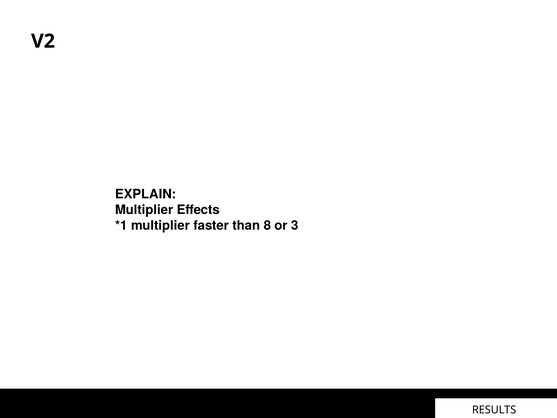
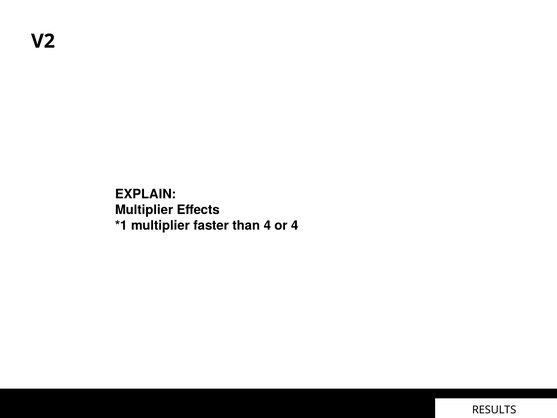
than 8: 8 -> 4 (267, 225)
or 3: 3 -> 4 (295, 225)
